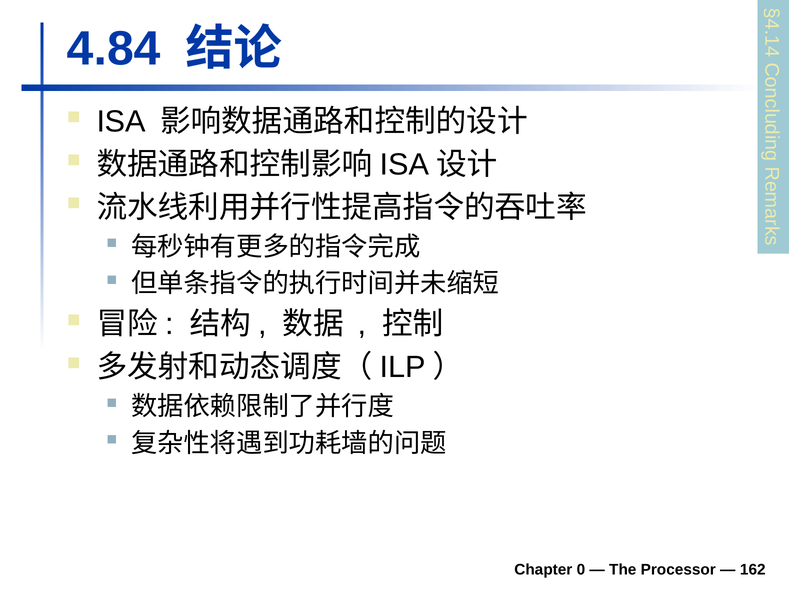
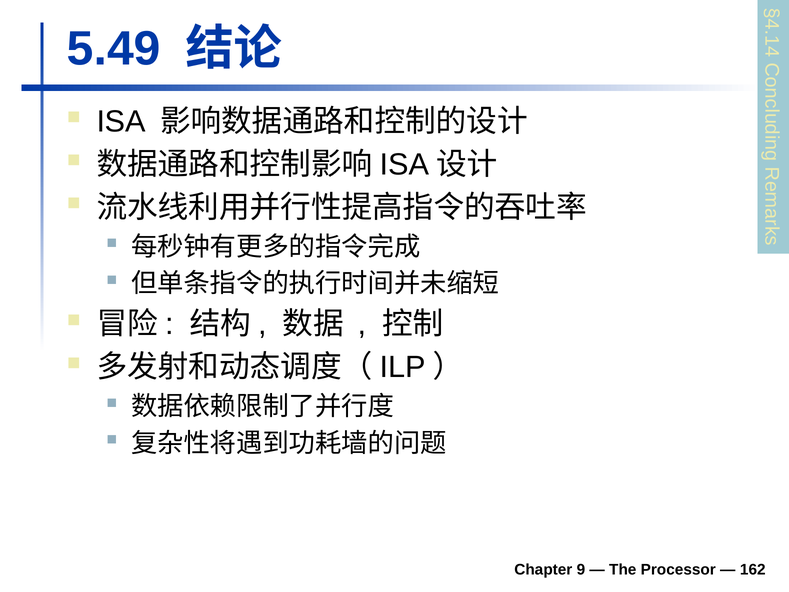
4.84: 4.84 -> 5.49 (114, 49)
0: 0 -> 9 (581, 570)
